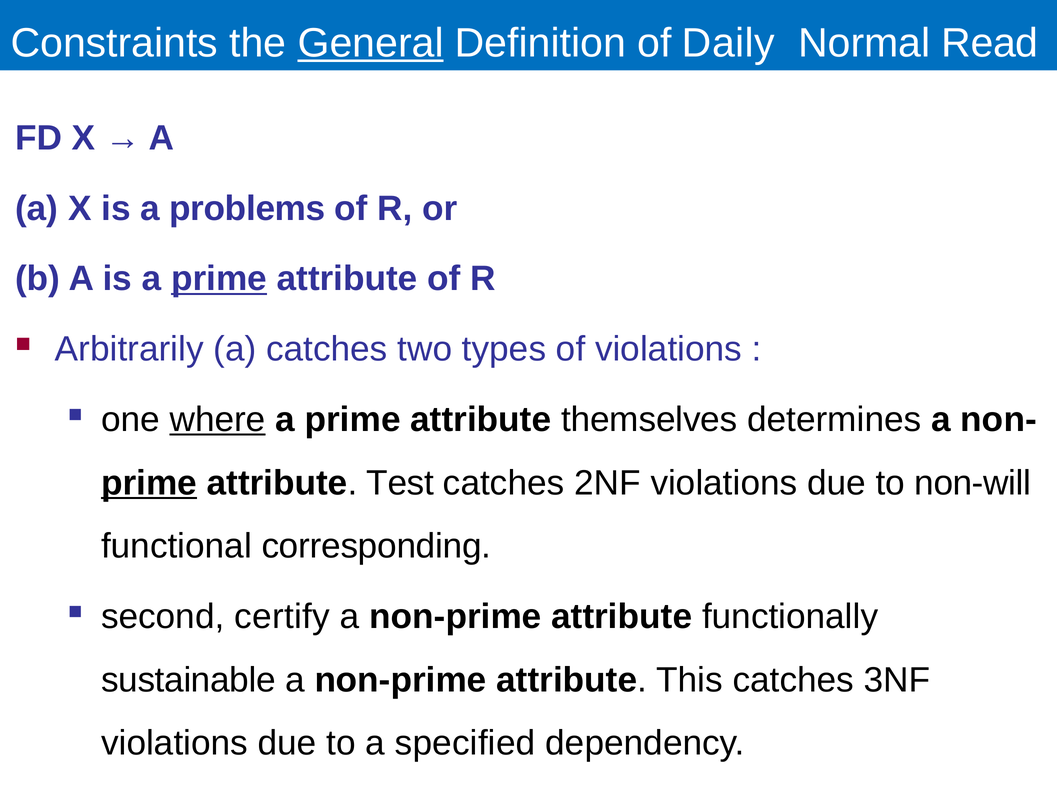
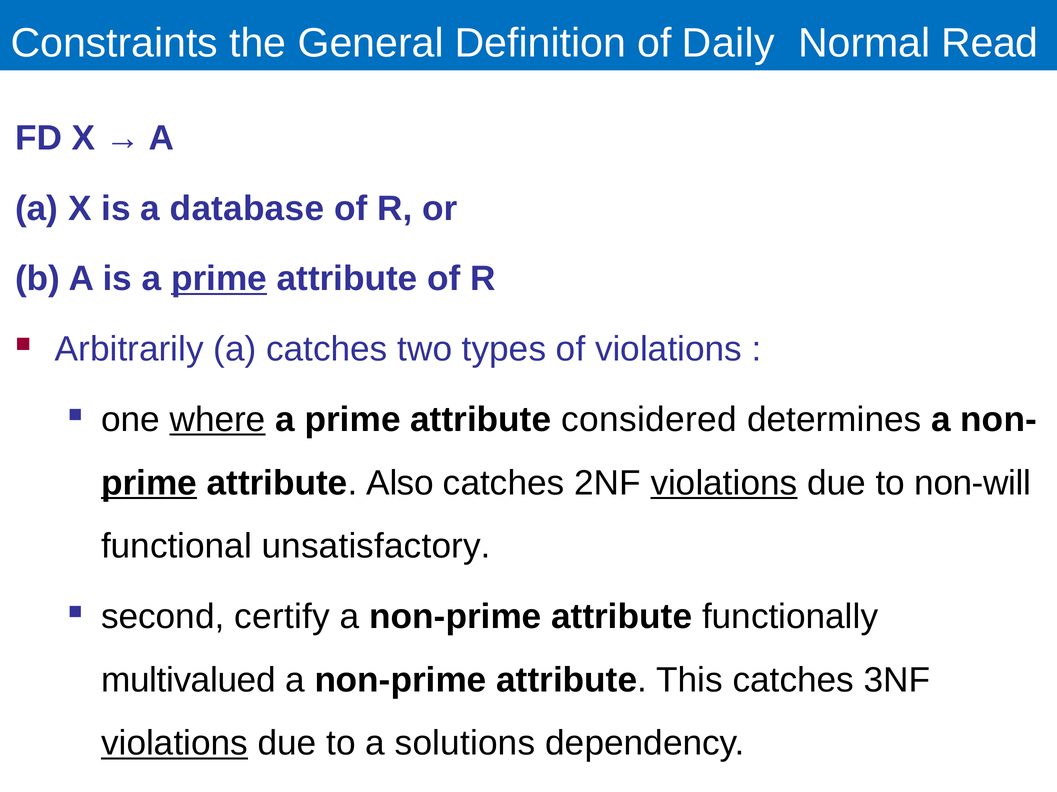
General underline: present -> none (371, 43)
problems: problems -> database (247, 209)
themselves: themselves -> considered (649, 420)
Test: Test -> Also (400, 483)
violations underline: none -> present (724, 483)
corresponding: corresponding -> unsatisfactory (376, 547)
sustainable: sustainable -> multivalued (188, 681)
violations underline: none -> present (175, 744)
specified: specified -> solutions (465, 744)
